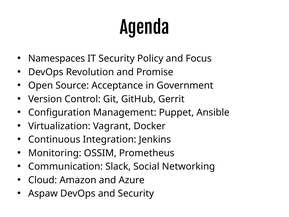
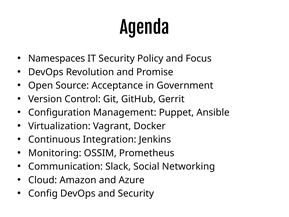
Aspaw: Aspaw -> Config (43, 193)
